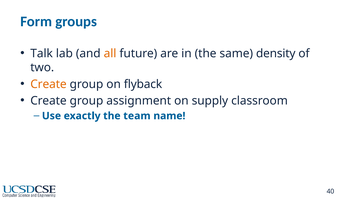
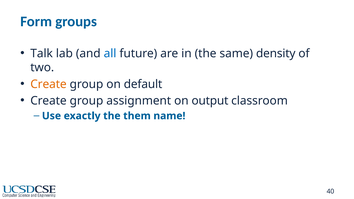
all colour: orange -> blue (110, 53)
flyback: flyback -> default (143, 84)
supply: supply -> output (210, 101)
team: team -> them (137, 116)
